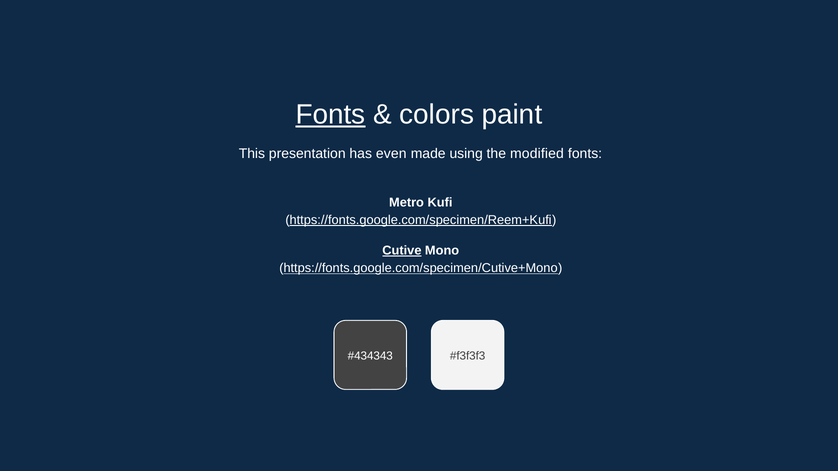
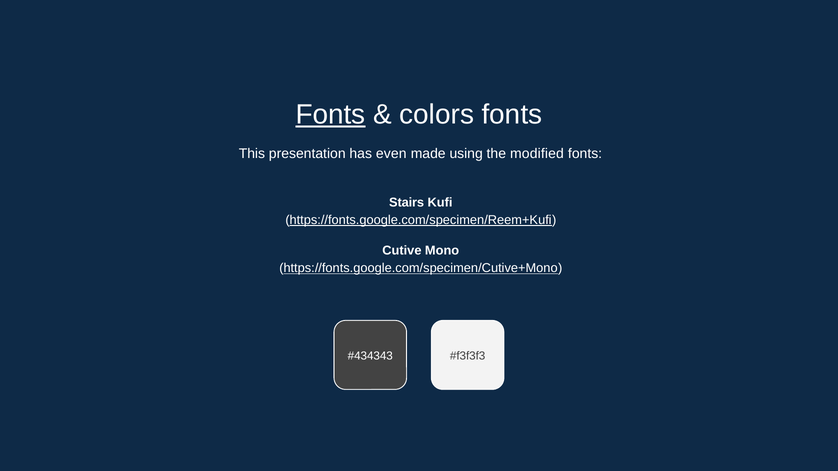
colors paint: paint -> fonts (512, 115)
Metro: Metro -> Stairs (407, 203)
Cutive underline: present -> none (402, 251)
